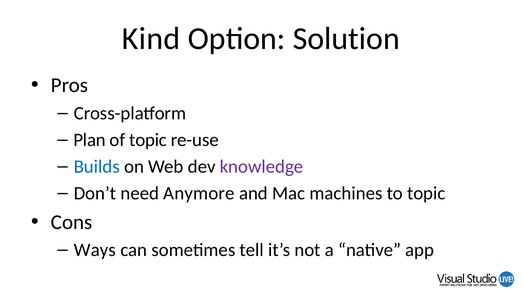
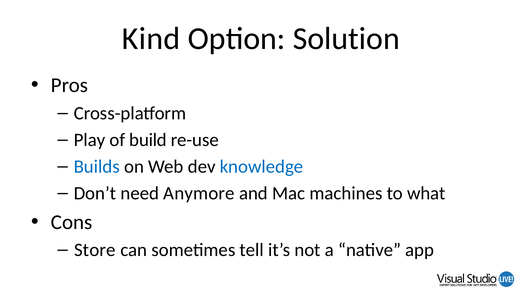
Plan: Plan -> Play (90, 140)
of topic: topic -> build (148, 140)
knowledge colour: purple -> blue (262, 166)
to topic: topic -> what (426, 193)
Ways: Ways -> Store (95, 250)
